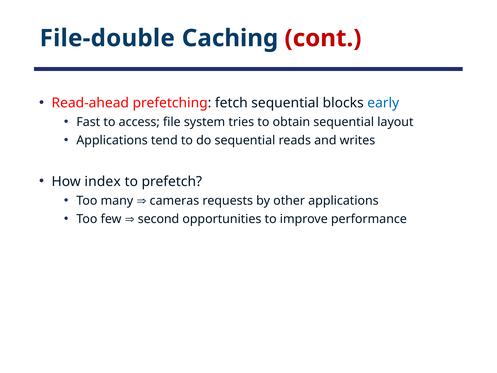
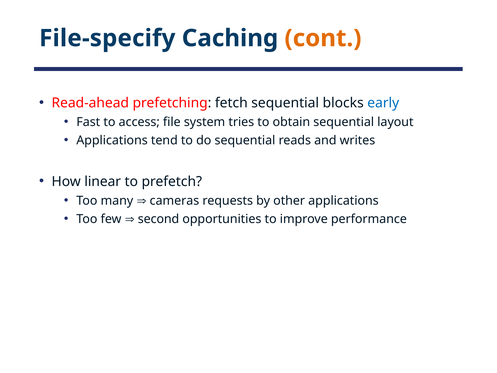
File-double: File-double -> File-specify (107, 38)
cont colour: red -> orange (323, 38)
index: index -> linear (103, 181)
